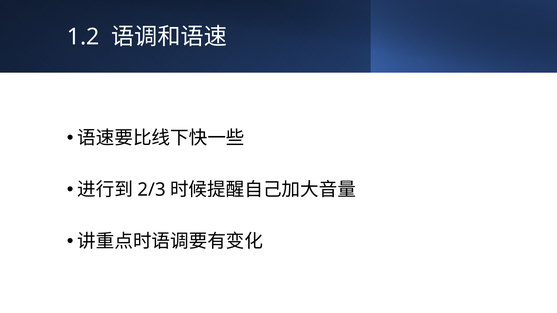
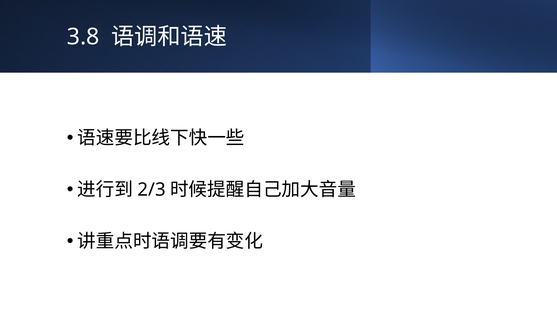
1.2: 1.2 -> 3.8 (83, 37)
